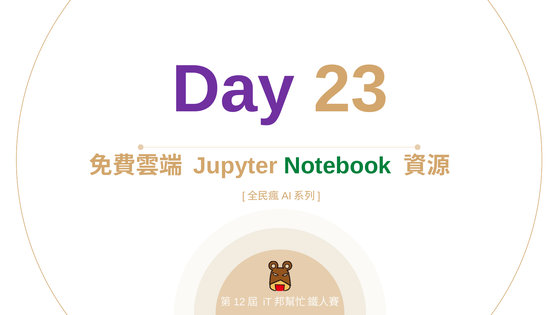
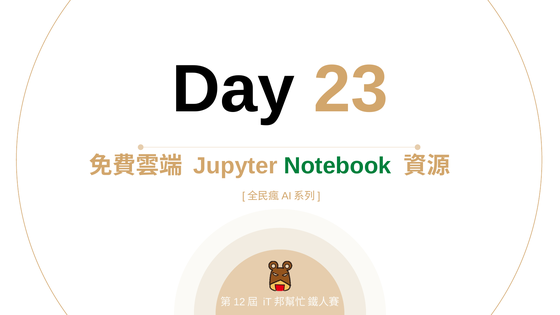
Day colour: purple -> black (233, 89)
